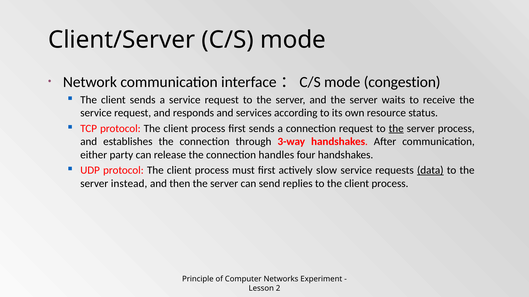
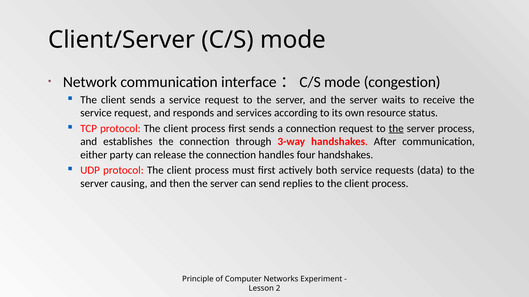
slow: slow -> both (327, 171)
data underline: present -> none (430, 171)
instead: instead -> causing (129, 184)
